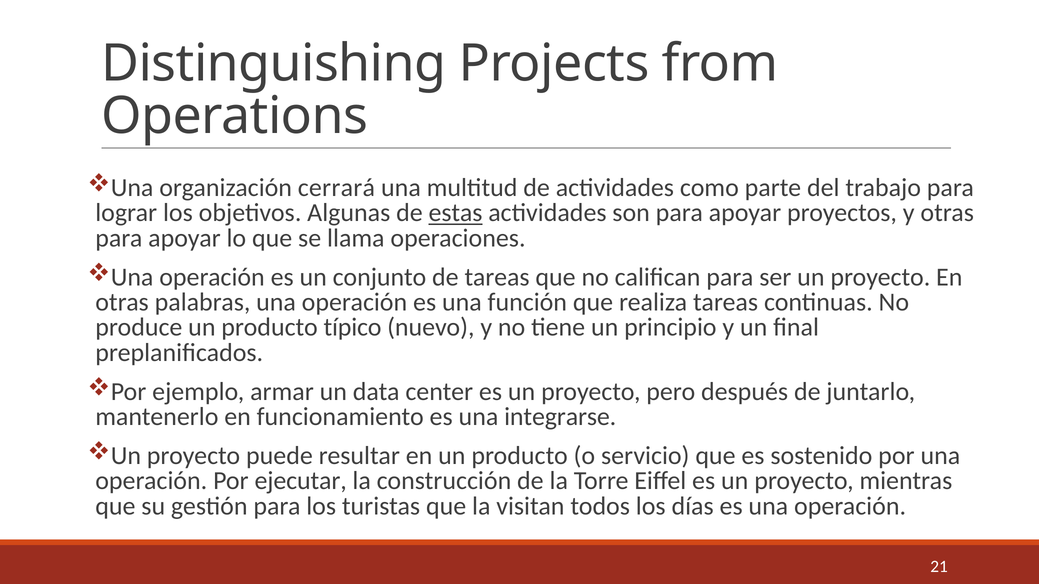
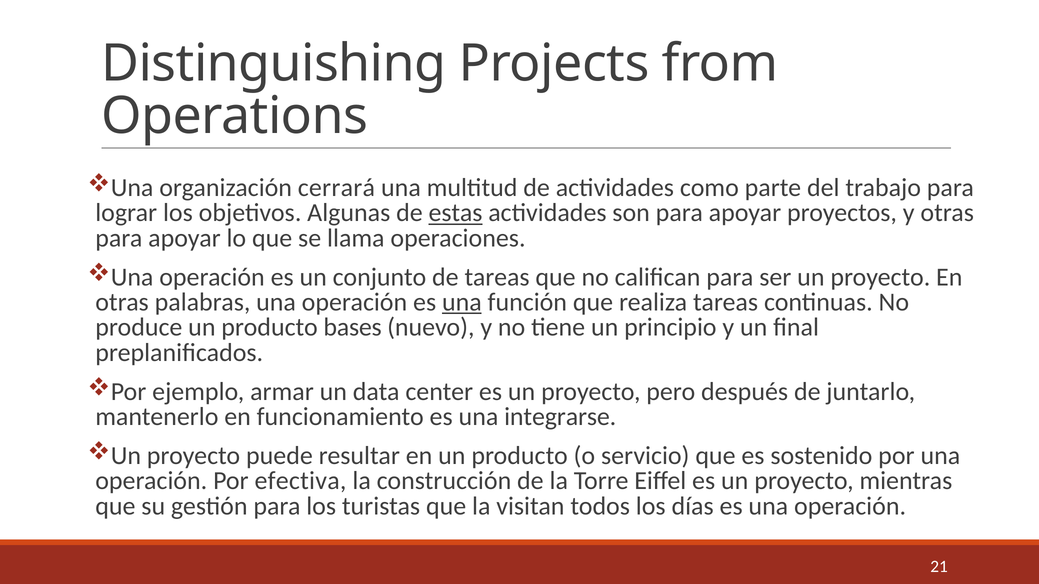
una underline: none -> present (462, 302)
típico: típico -> bases (353, 328)
ejecutar: ejecutar -> efectiva (300, 481)
